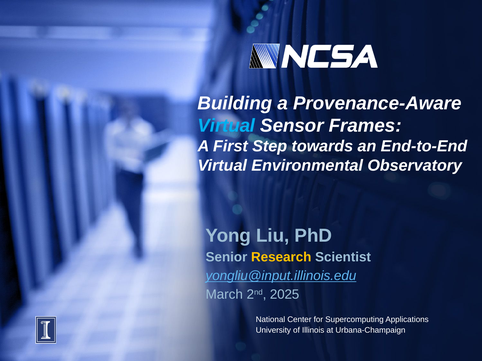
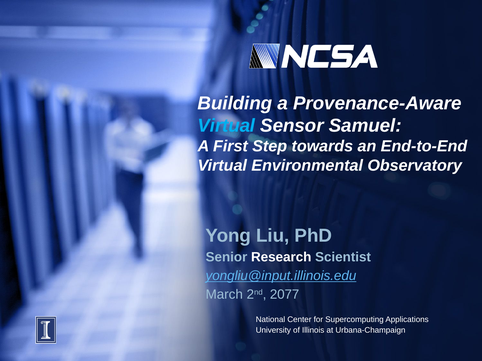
Frames: Frames -> Samuel (365, 126)
Research colour: yellow -> white (281, 257)
2025: 2025 -> 2077 (285, 295)
